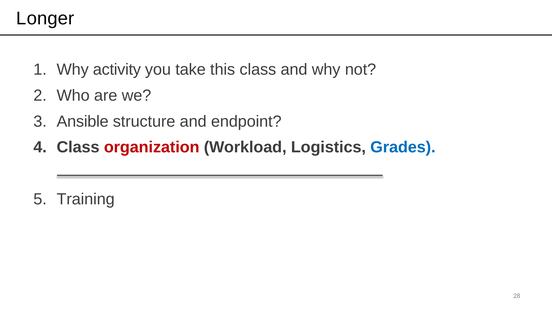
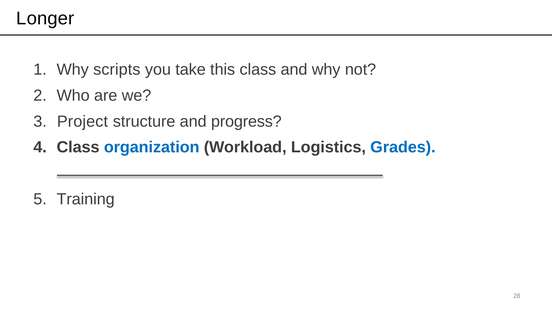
activity: activity -> scripts (117, 70)
Ansible: Ansible -> Project (82, 122)
endpoint: endpoint -> progress (246, 122)
organization colour: red -> blue (152, 148)
